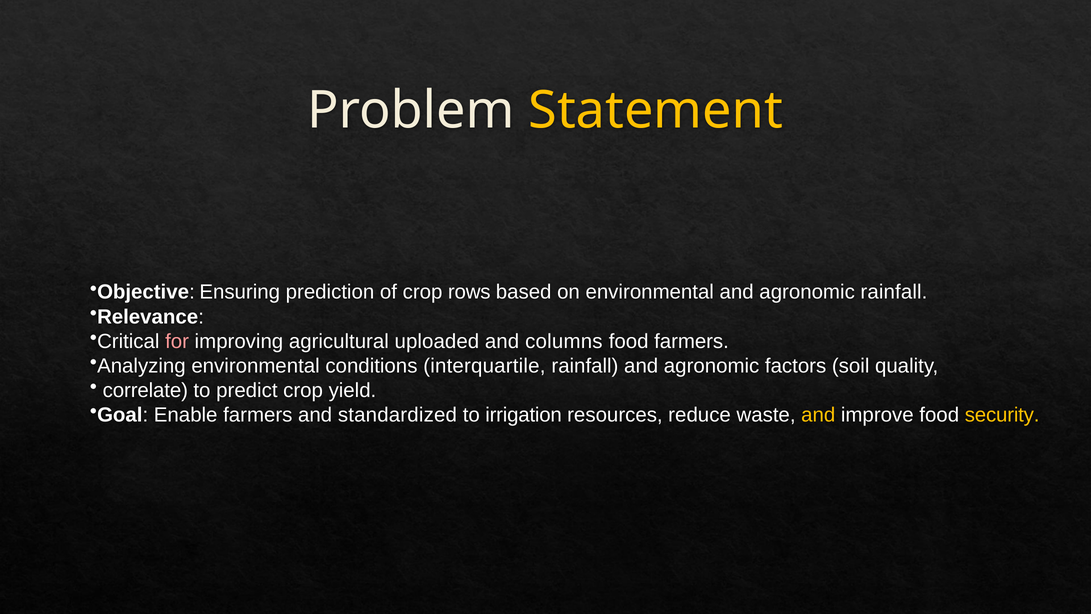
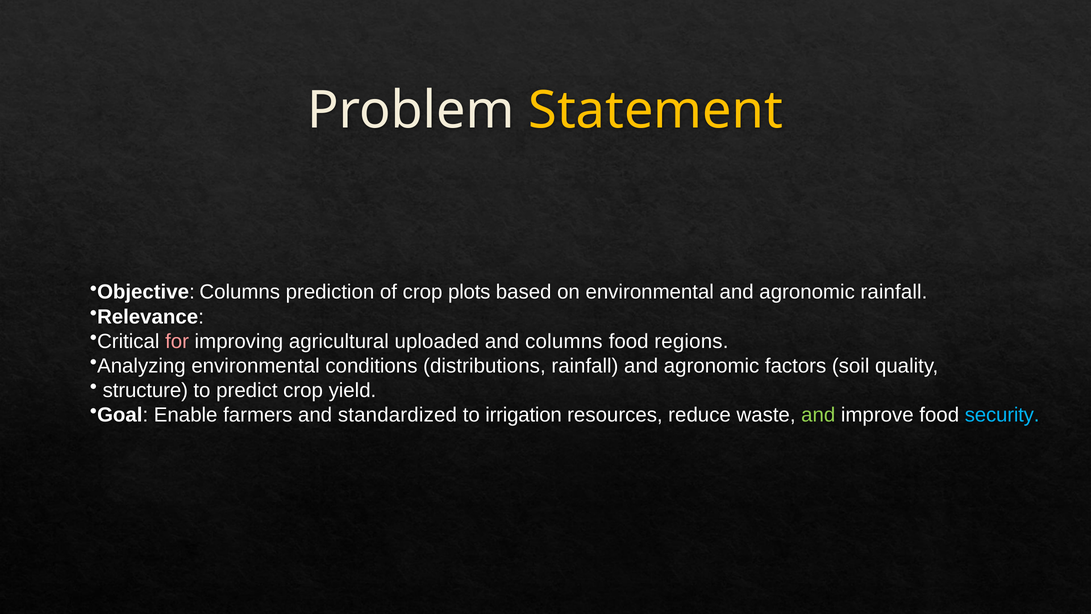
Objective Ensuring: Ensuring -> Columns (240, 292)
rows: rows -> plots (469, 292)
food farmers: farmers -> regions (691, 341)
interquartile: interquartile -> distributions (484, 366)
correlate: correlate -> structure (145, 390)
and colour: yellow -> light green (818, 415)
security colour: yellow -> light blue (1002, 415)
